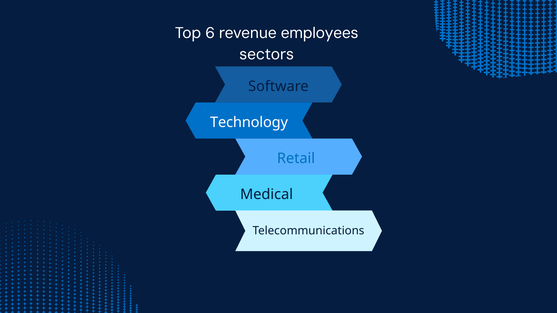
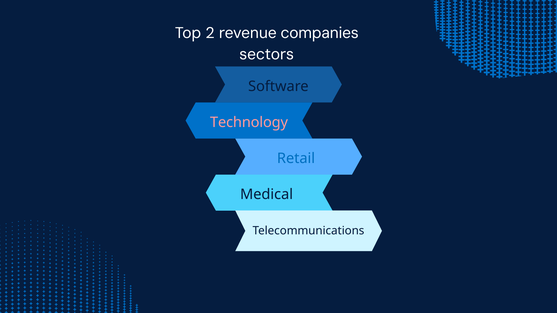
6: 6 -> 2 (210, 33)
employees: employees -> companies (320, 33)
Technology colour: white -> pink (249, 123)
